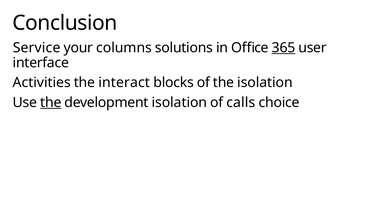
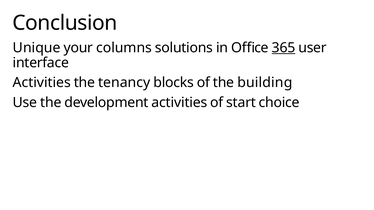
Service: Service -> Unique (37, 48)
interact: interact -> tenancy (124, 83)
the isolation: isolation -> building (265, 83)
the underline: present -> none (51, 103)
development isolation: isolation -> activities (179, 103)
calls: calls -> start (241, 103)
